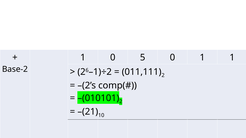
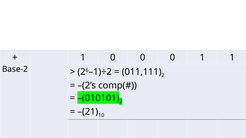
1 0 5: 5 -> 0 (143, 58)
